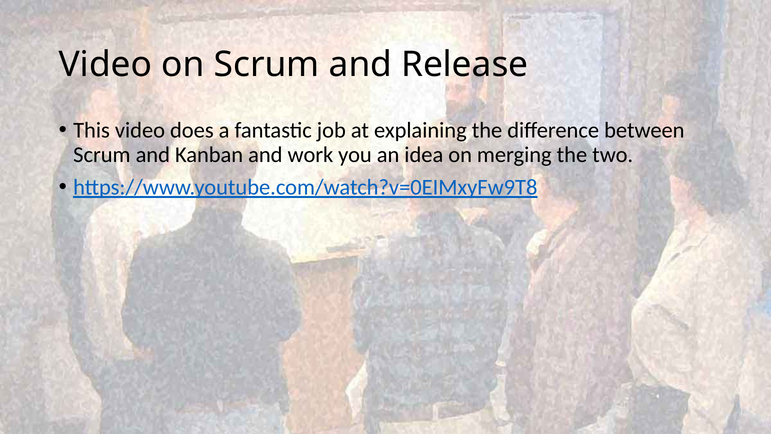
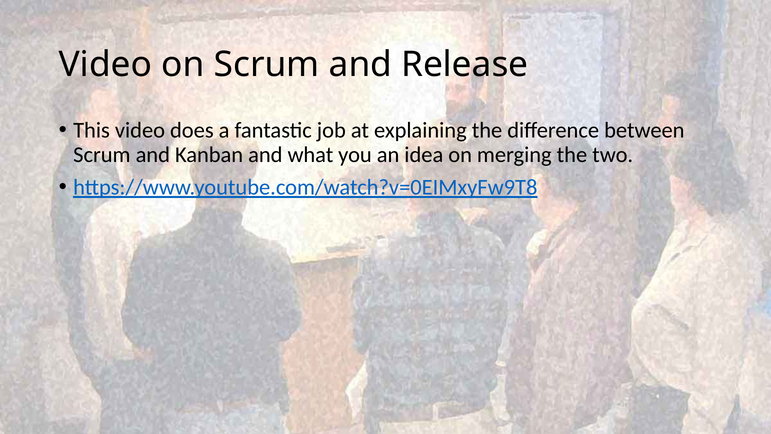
work: work -> what (310, 155)
